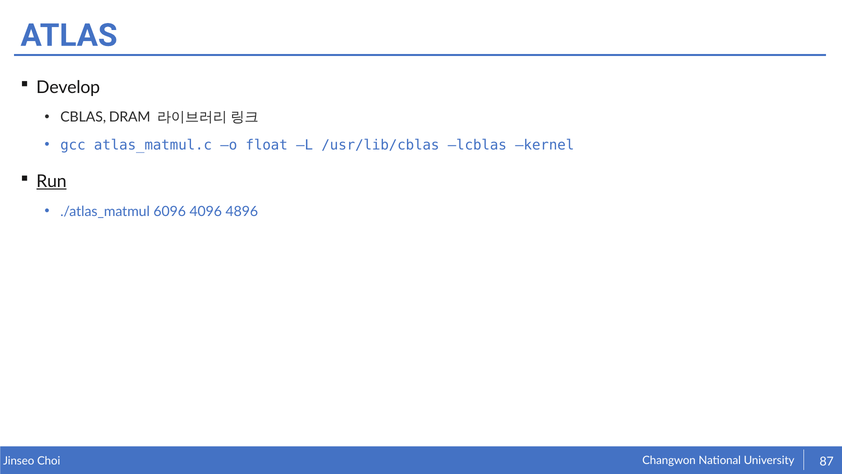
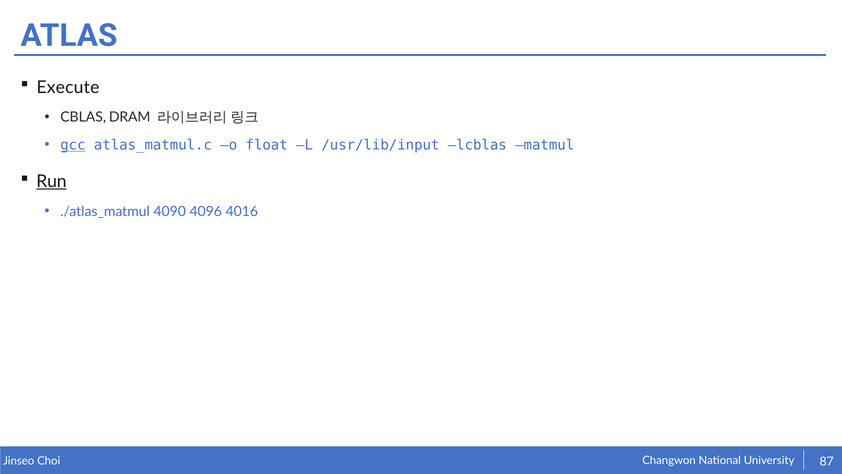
Develop: Develop -> Execute (68, 87)
gcc underline: none -> present (73, 145)
/usr/lib/cblas: /usr/lib/cblas -> /usr/lib/input (380, 145)
kernel: kernel -> matmul (545, 145)
6096: 6096 -> 4090 (170, 211)
4896: 4896 -> 4016 (242, 211)
